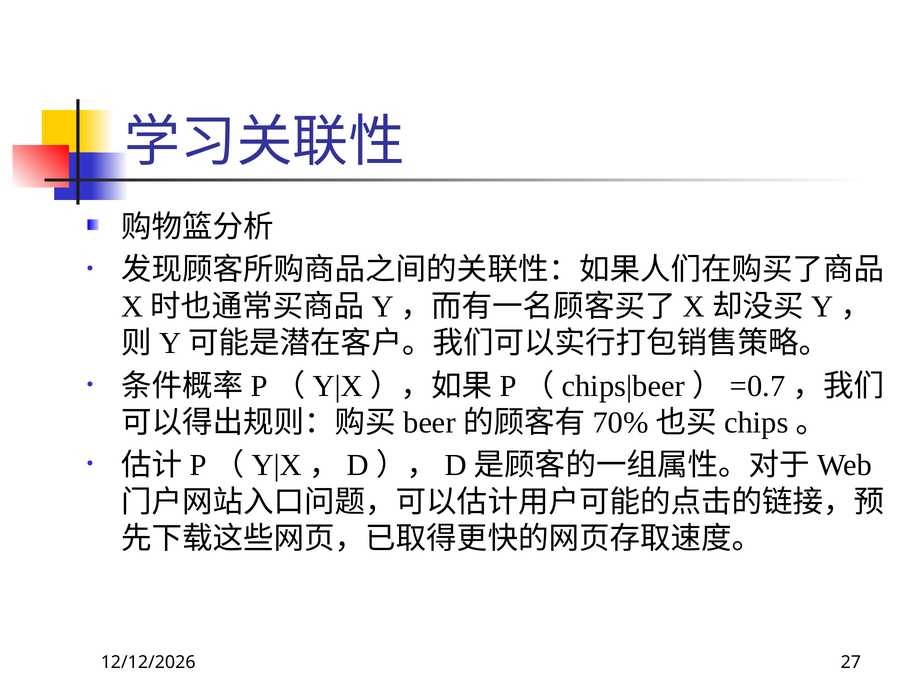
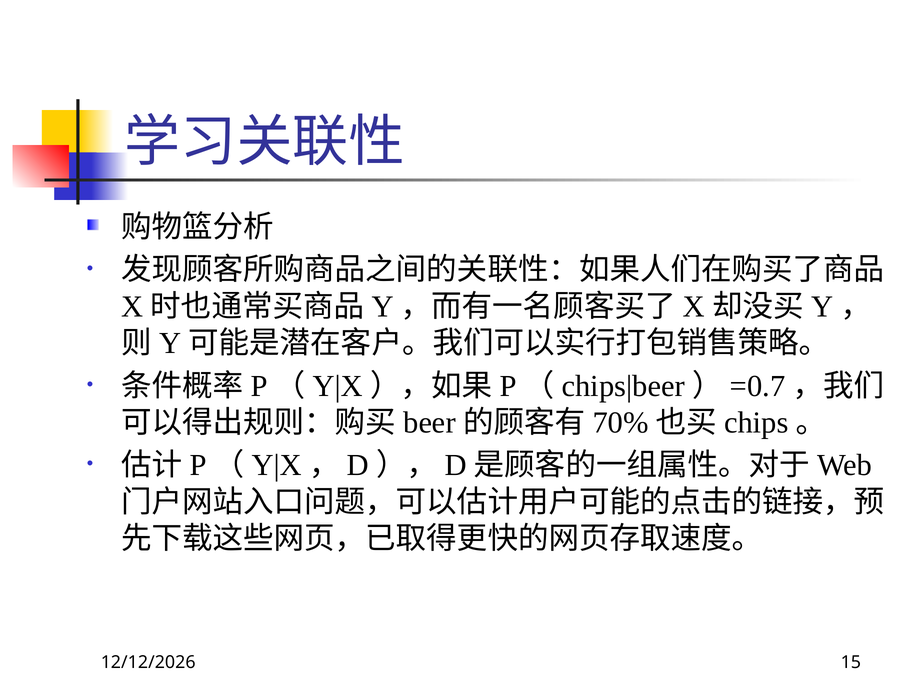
27: 27 -> 15 (851, 662)
